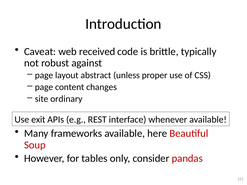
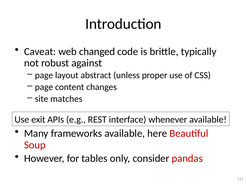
received: received -> changed (97, 52)
ordinary: ordinary -> matches (66, 99)
